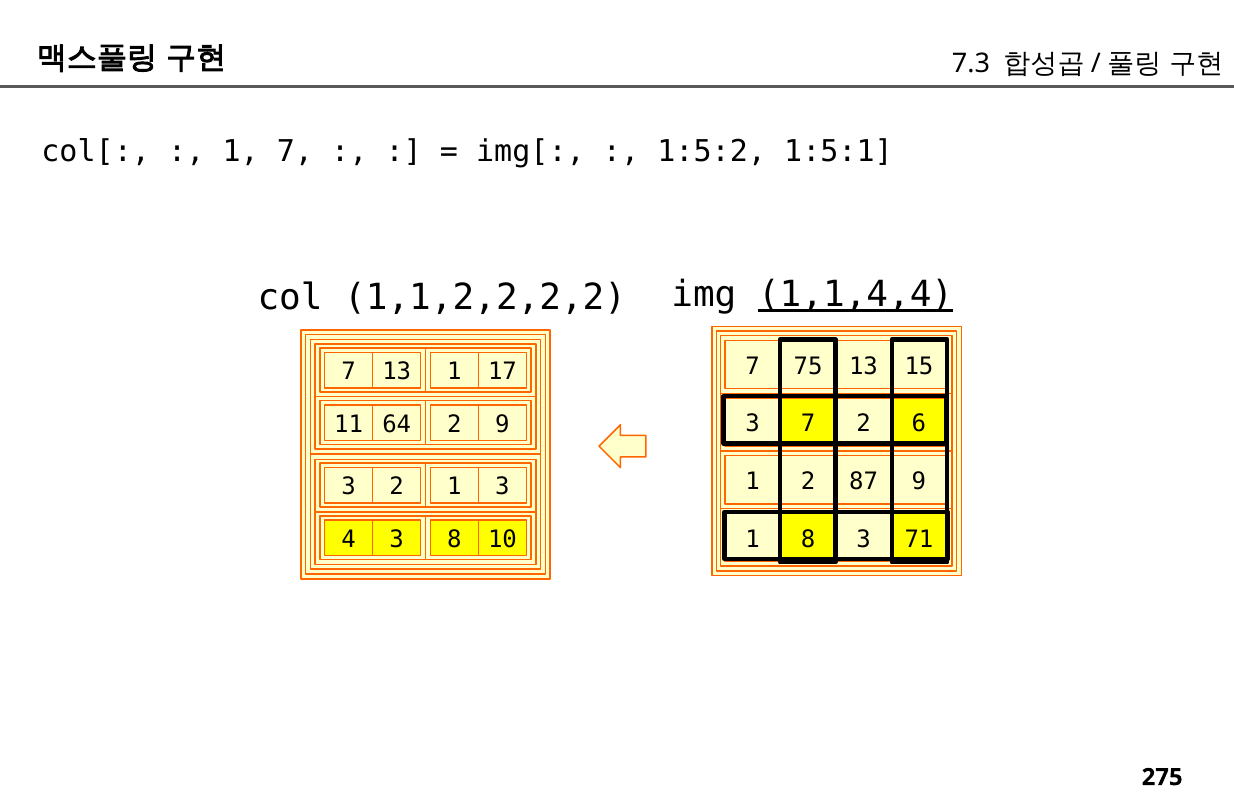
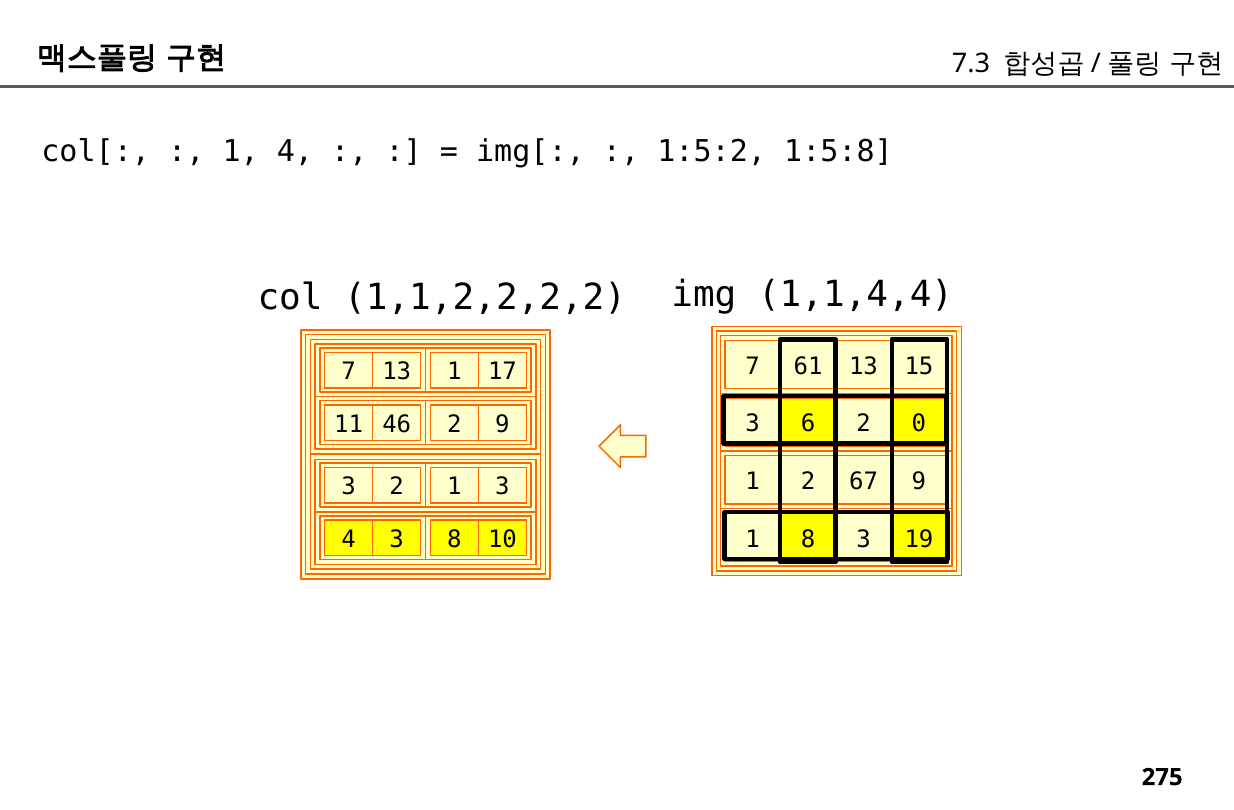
1 7: 7 -> 4 (295, 152)
1:5:1: 1:5:1 -> 1:5:8 (838, 152)
1,1,4,4 underline: present -> none (856, 295)
75: 75 -> 61 (808, 366)
3 7: 7 -> 6 (808, 424)
6: 6 -> 0 (919, 424)
64: 64 -> 46 (397, 425)
87: 87 -> 67 (864, 482)
71: 71 -> 19 (919, 539)
